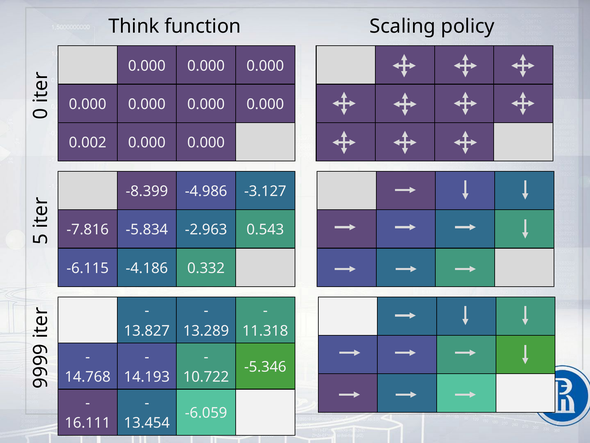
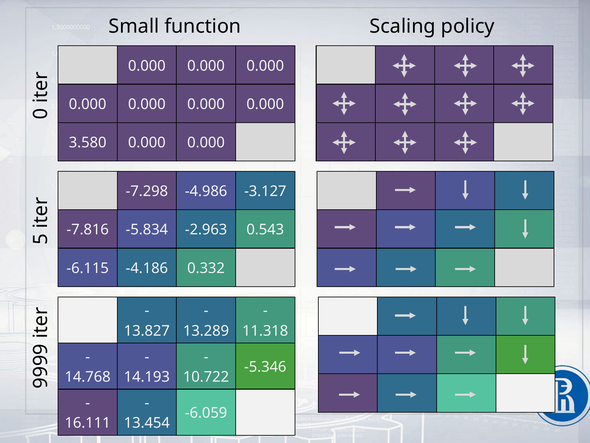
Think: Think -> Small (134, 26)
0.002: 0.002 -> 3.580 (88, 142)
-8.399: -8.399 -> -7.298 (147, 191)
